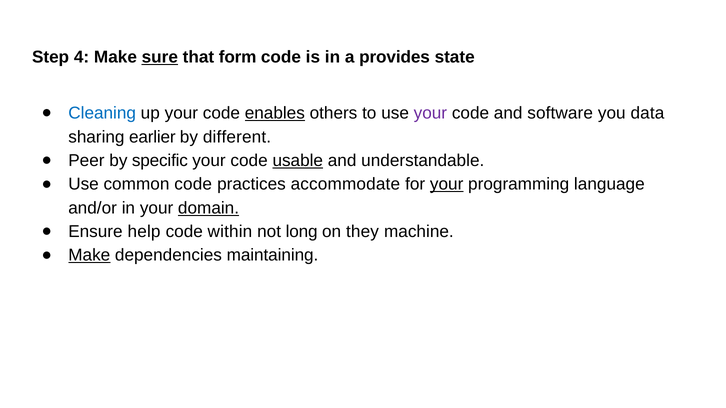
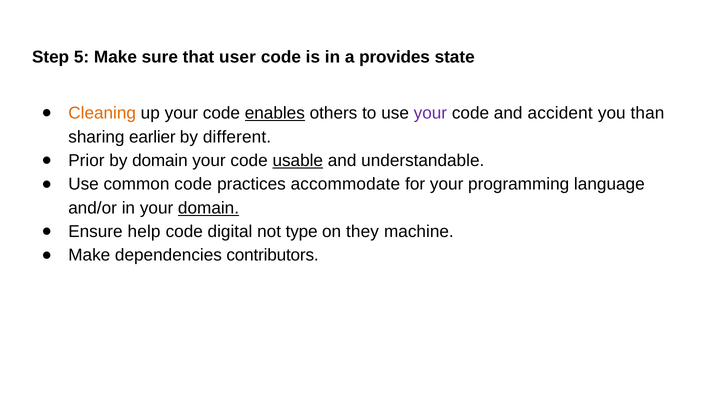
4: 4 -> 5 (82, 57)
sure underline: present -> none (160, 57)
form: form -> user (237, 57)
Cleaning colour: blue -> orange (102, 113)
software: software -> accident (560, 113)
data: data -> than (647, 113)
Peer: Peer -> Prior (86, 161)
by specific: specific -> domain (160, 161)
your underline: present -> none (447, 184)
within: within -> digital (230, 232)
long: long -> type (302, 232)
Make underline: present -> none (89, 256)
maintaining: maintaining -> contributors (273, 256)
